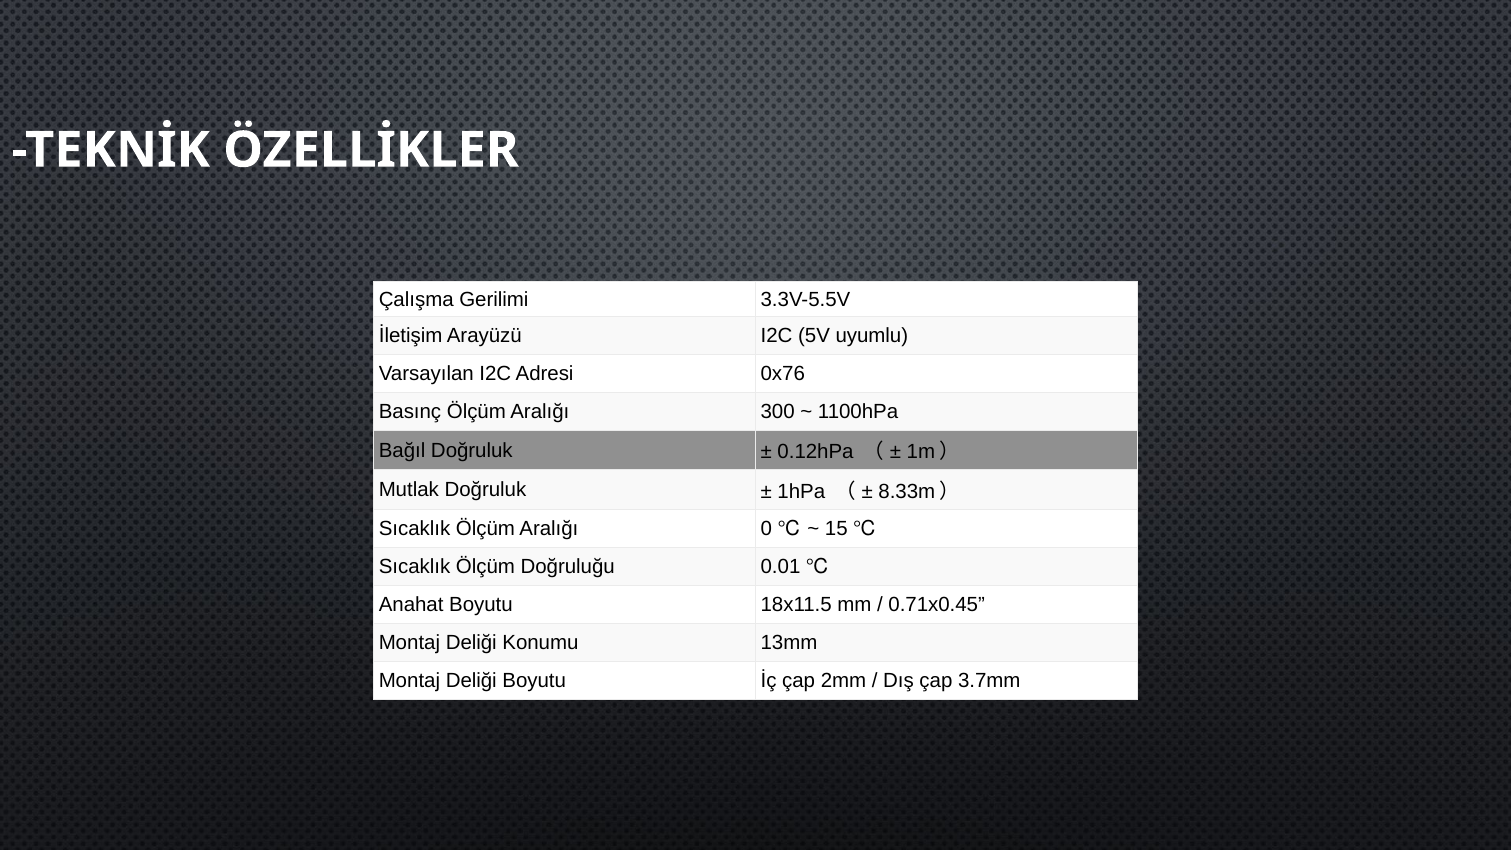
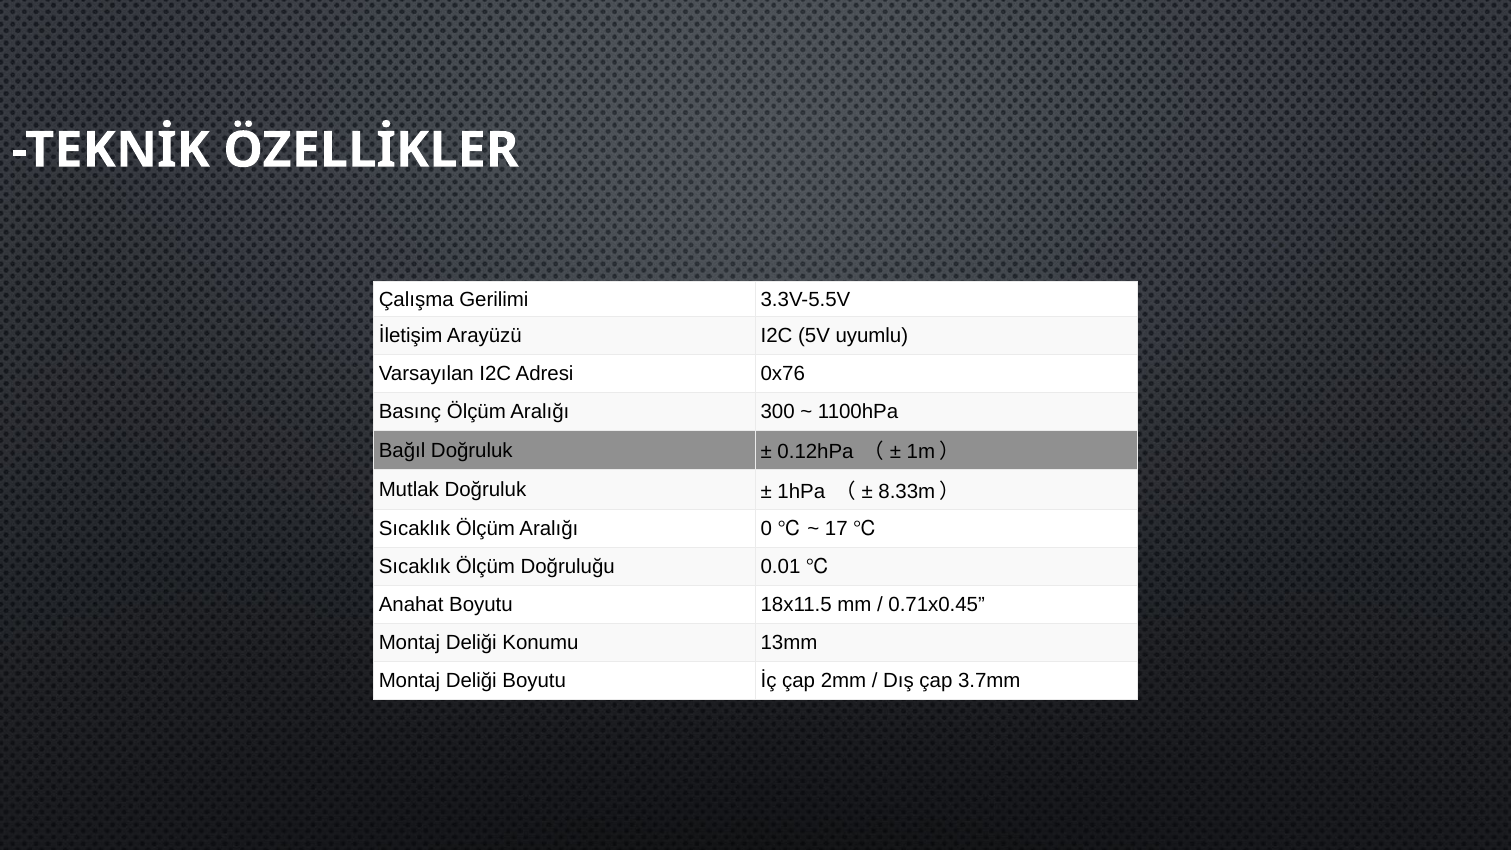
15: 15 -> 17 (836, 529)
